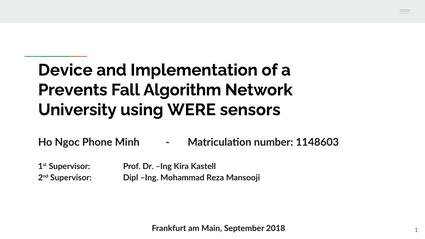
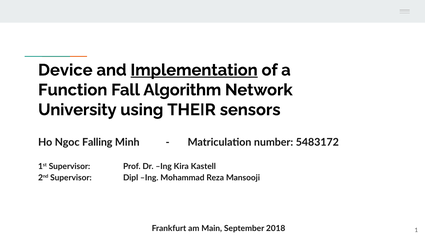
Implementation underline: none -> present (194, 70)
Prevents: Prevents -> Function (73, 90)
WERE: WERE -> THEIR (192, 110)
Phone: Phone -> Falling (97, 142)
1148603: 1148603 -> 5483172 (317, 142)
